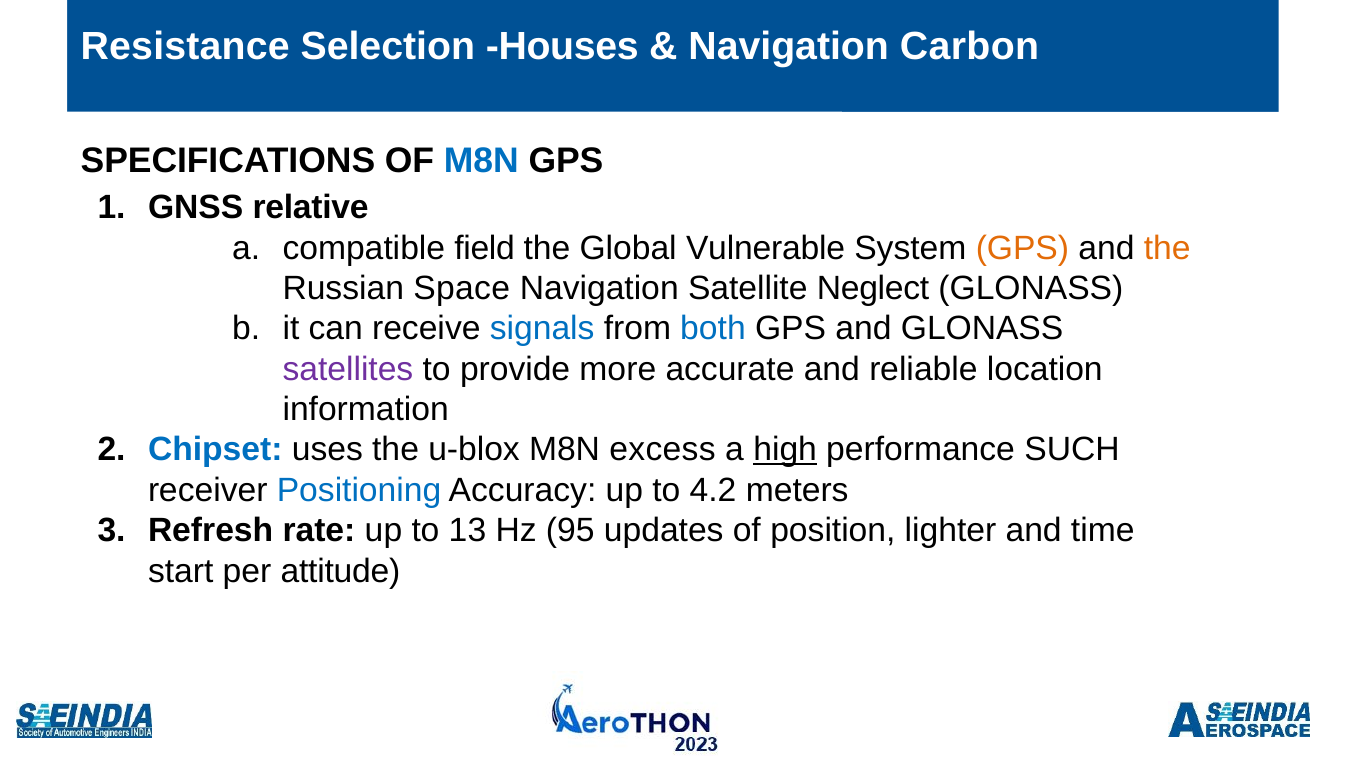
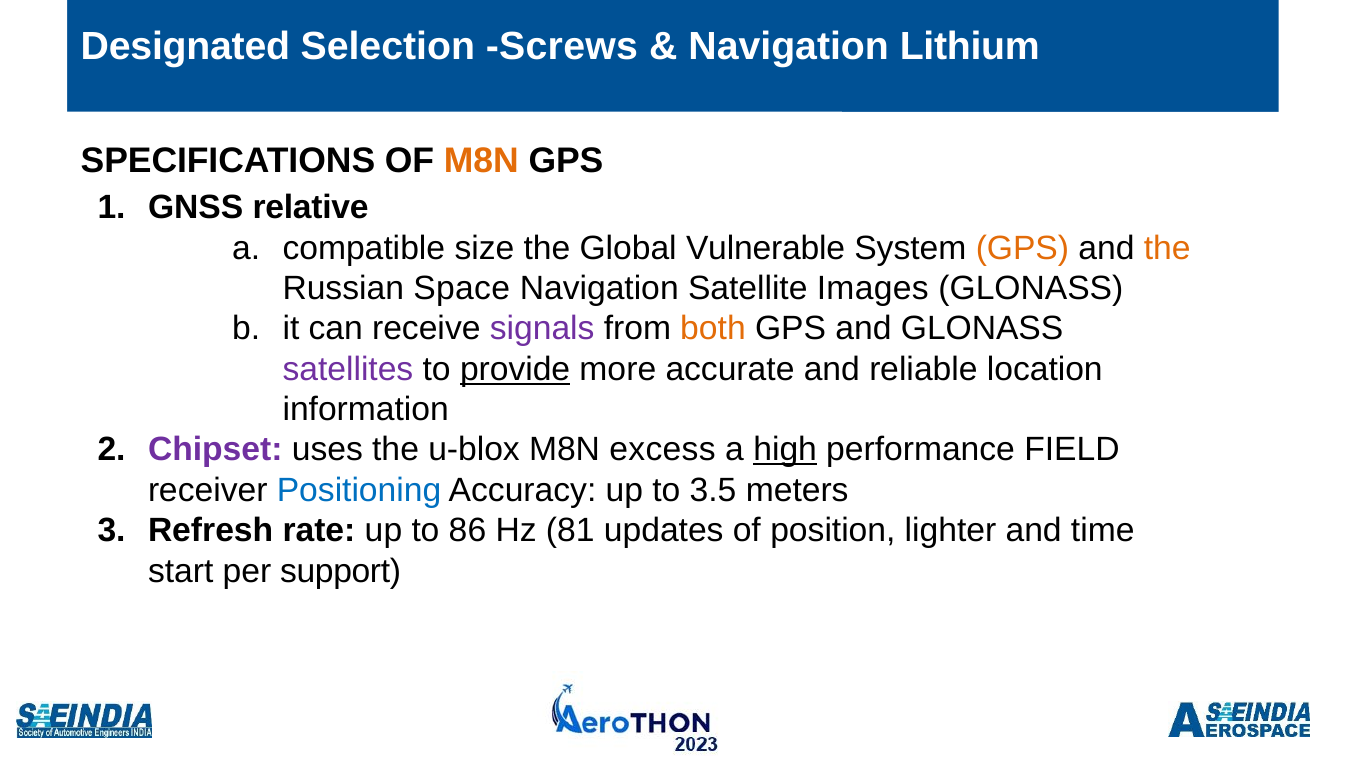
Resistance: Resistance -> Designated (185, 46)
Houses: Houses -> Screws (562, 46)
Carbon: Carbon -> Lithium (970, 46)
M8N colour: blue -> orange (481, 161)
field: field -> size (484, 248)
Neglect: Neglect -> Images (873, 288)
signals colour: blue -> purple (542, 329)
both colour: blue -> orange (713, 329)
provide underline: none -> present (515, 369)
Chipset colour: blue -> purple (215, 450)
SUCH: SUCH -> FIELD (1072, 450)
4.2: 4.2 -> 3.5 (713, 490)
13: 13 -> 86 (467, 531)
95: 95 -> 81 (570, 531)
attitude: attitude -> support (341, 571)
